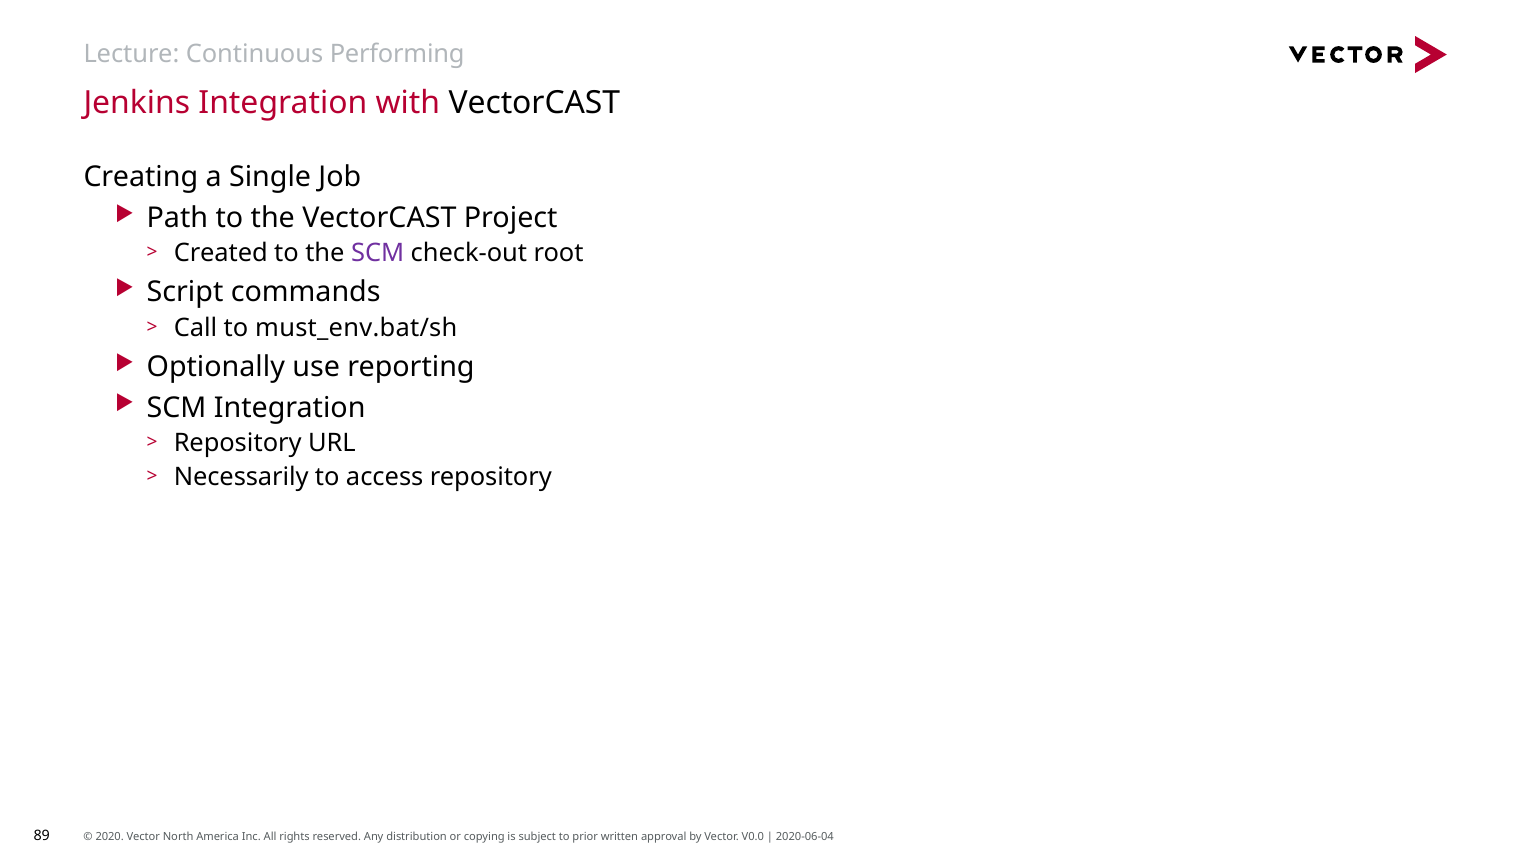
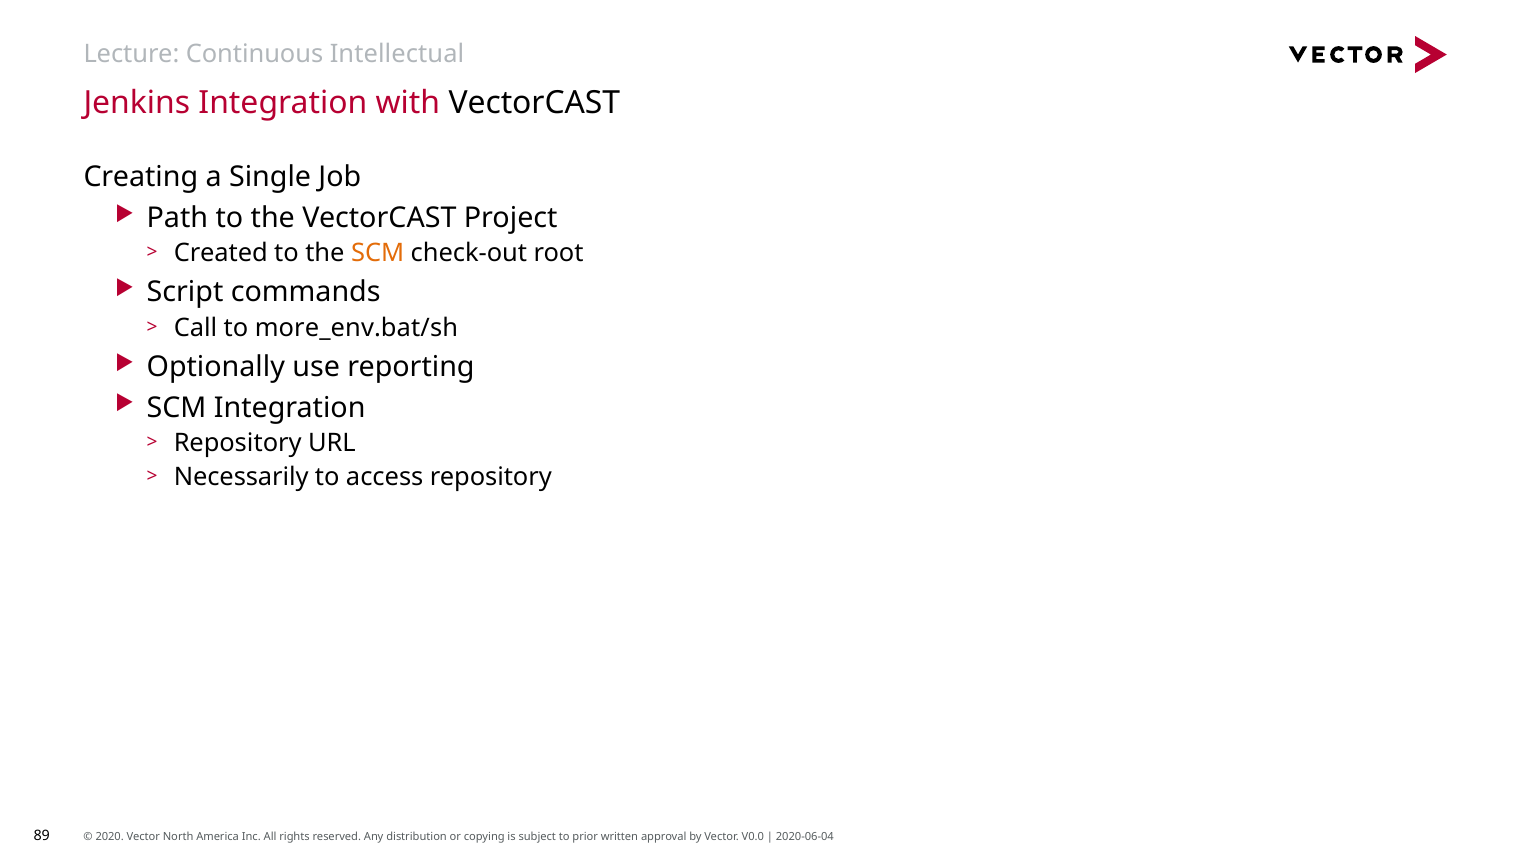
Performing: Performing -> Intellectual (397, 54)
SCM colour: purple -> orange (378, 253)
must_env.bat/sh: must_env.bat/sh -> more_env.bat/sh (356, 328)
